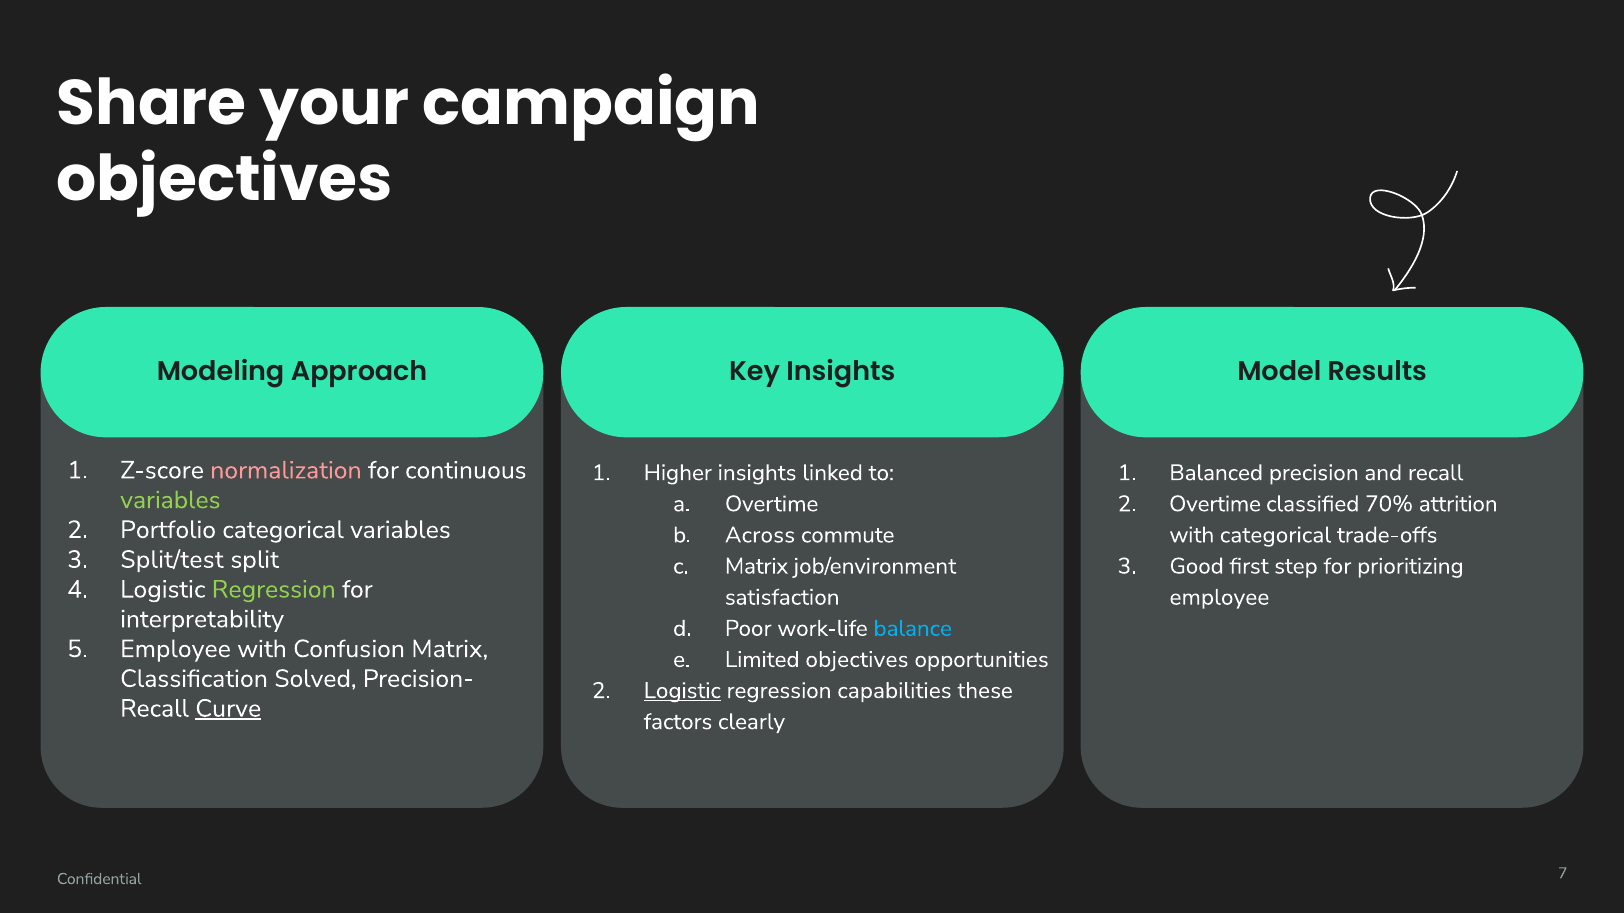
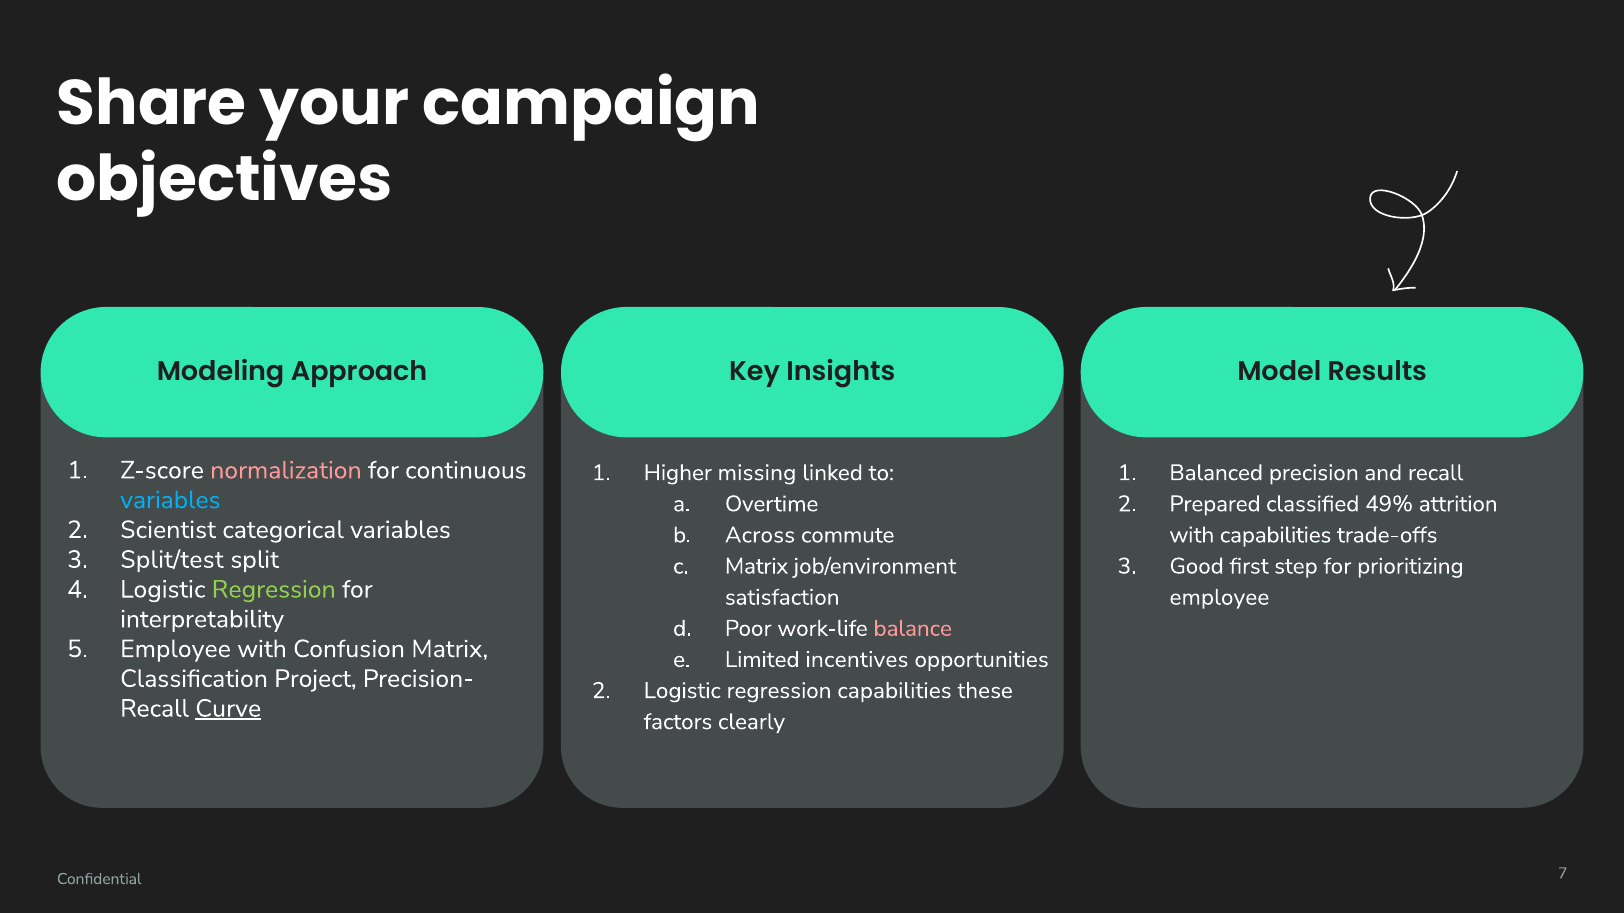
Higher insights: insights -> missing (757, 473)
variables colour: light green -> light blue (170, 500)
Overtime: Overtime -> Prepared (1215, 504)
70%: 70% -> 49% (1389, 504)
Portfolio: Portfolio -> Scientist (168, 530)
with categorical: categorical -> capabilities (1276, 535)
balance colour: light blue -> pink (913, 629)
Limited objectives: objectives -> incentives (857, 660)
Solved: Solved -> Project (315, 679)
Logistic underline: present -> none (682, 691)
